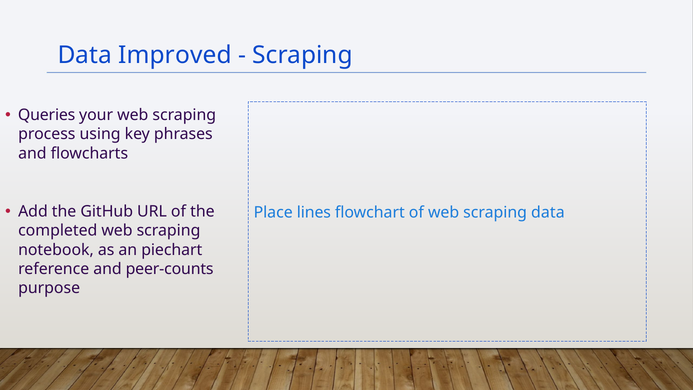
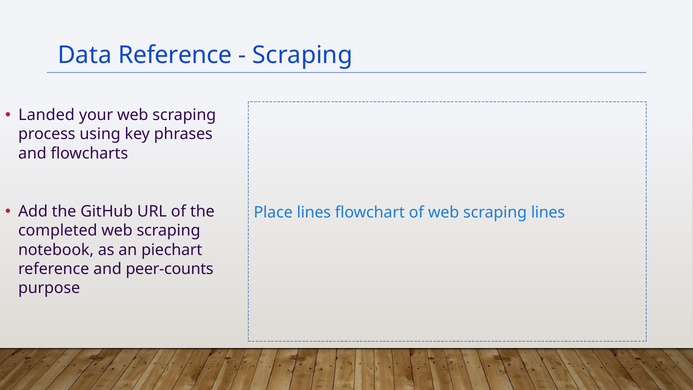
Data Improved: Improved -> Reference (175, 55)
Queries: Queries -> Landed (46, 115)
scraping data: data -> lines (548, 212)
